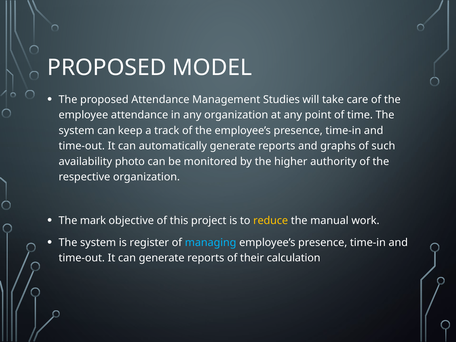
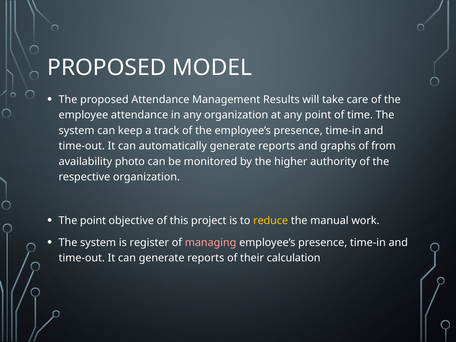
Studies: Studies -> Results (281, 99)
such: such -> from (383, 146)
The mark: mark -> point (93, 221)
managing colour: light blue -> pink (211, 243)
